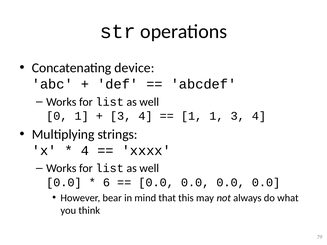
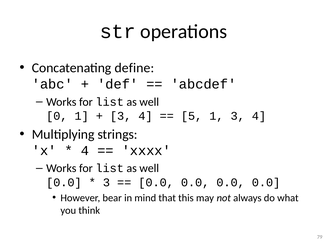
device: device -> define (134, 68)
1: 1 -> 5 (192, 116)
6: 6 -> 3 (106, 183)
